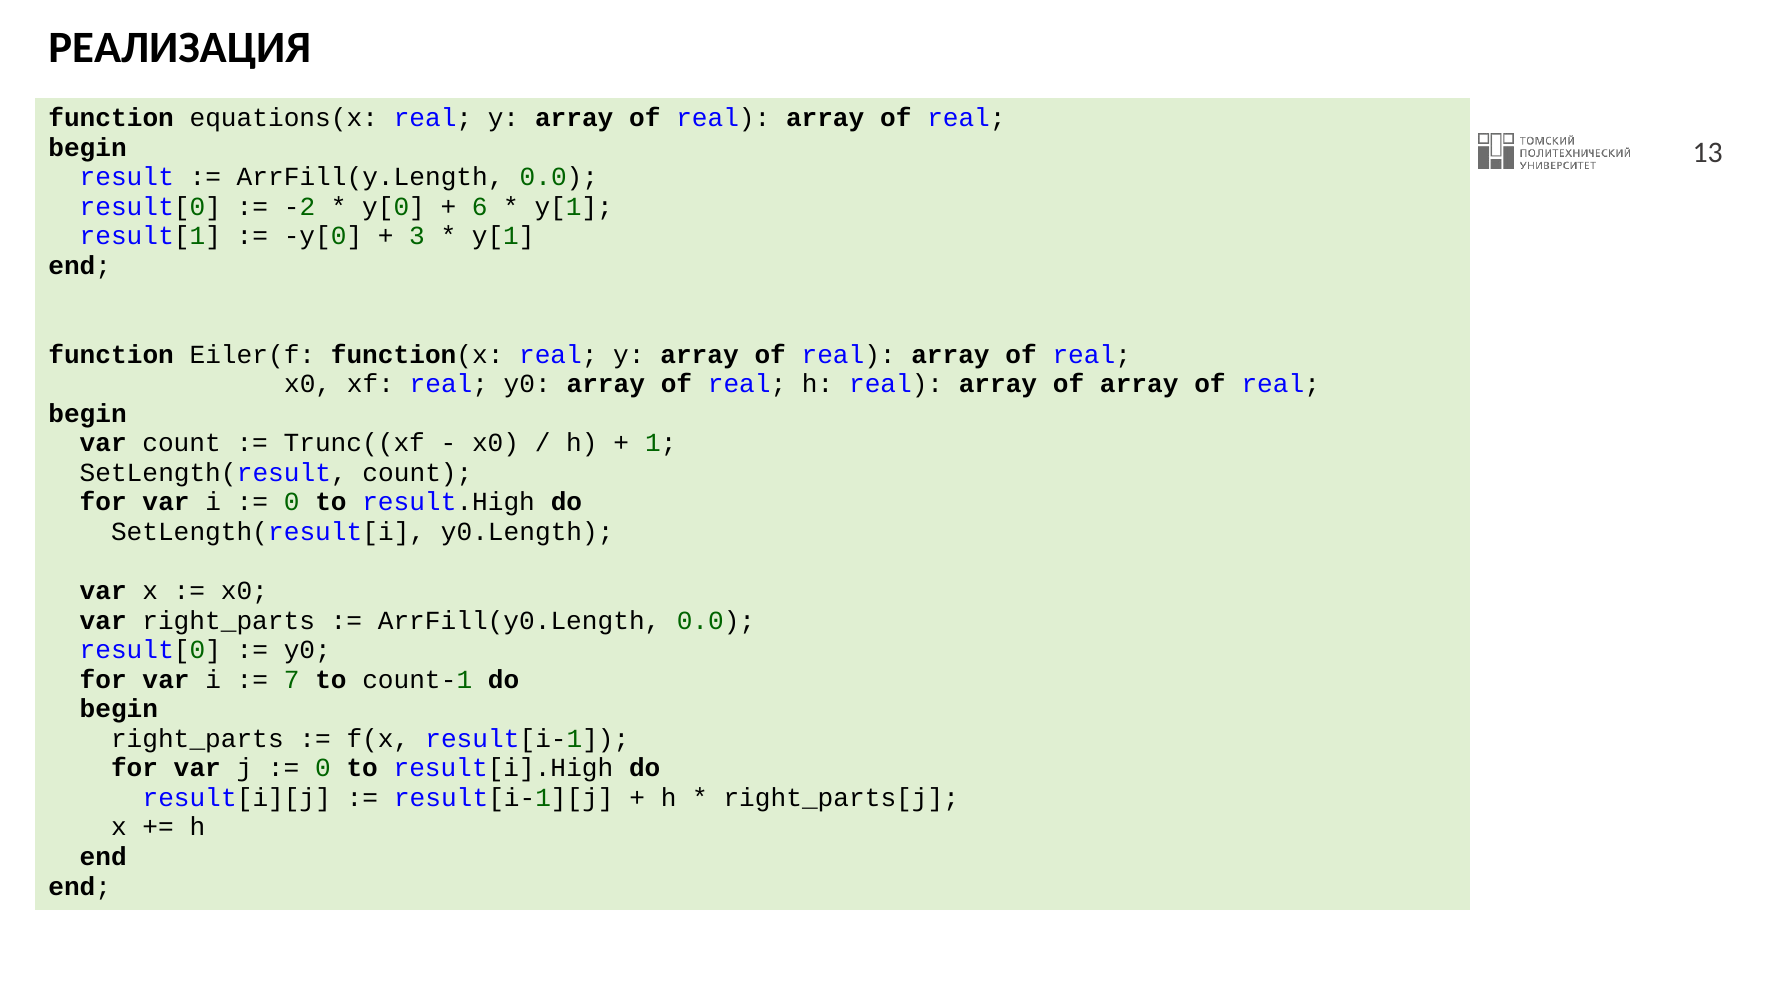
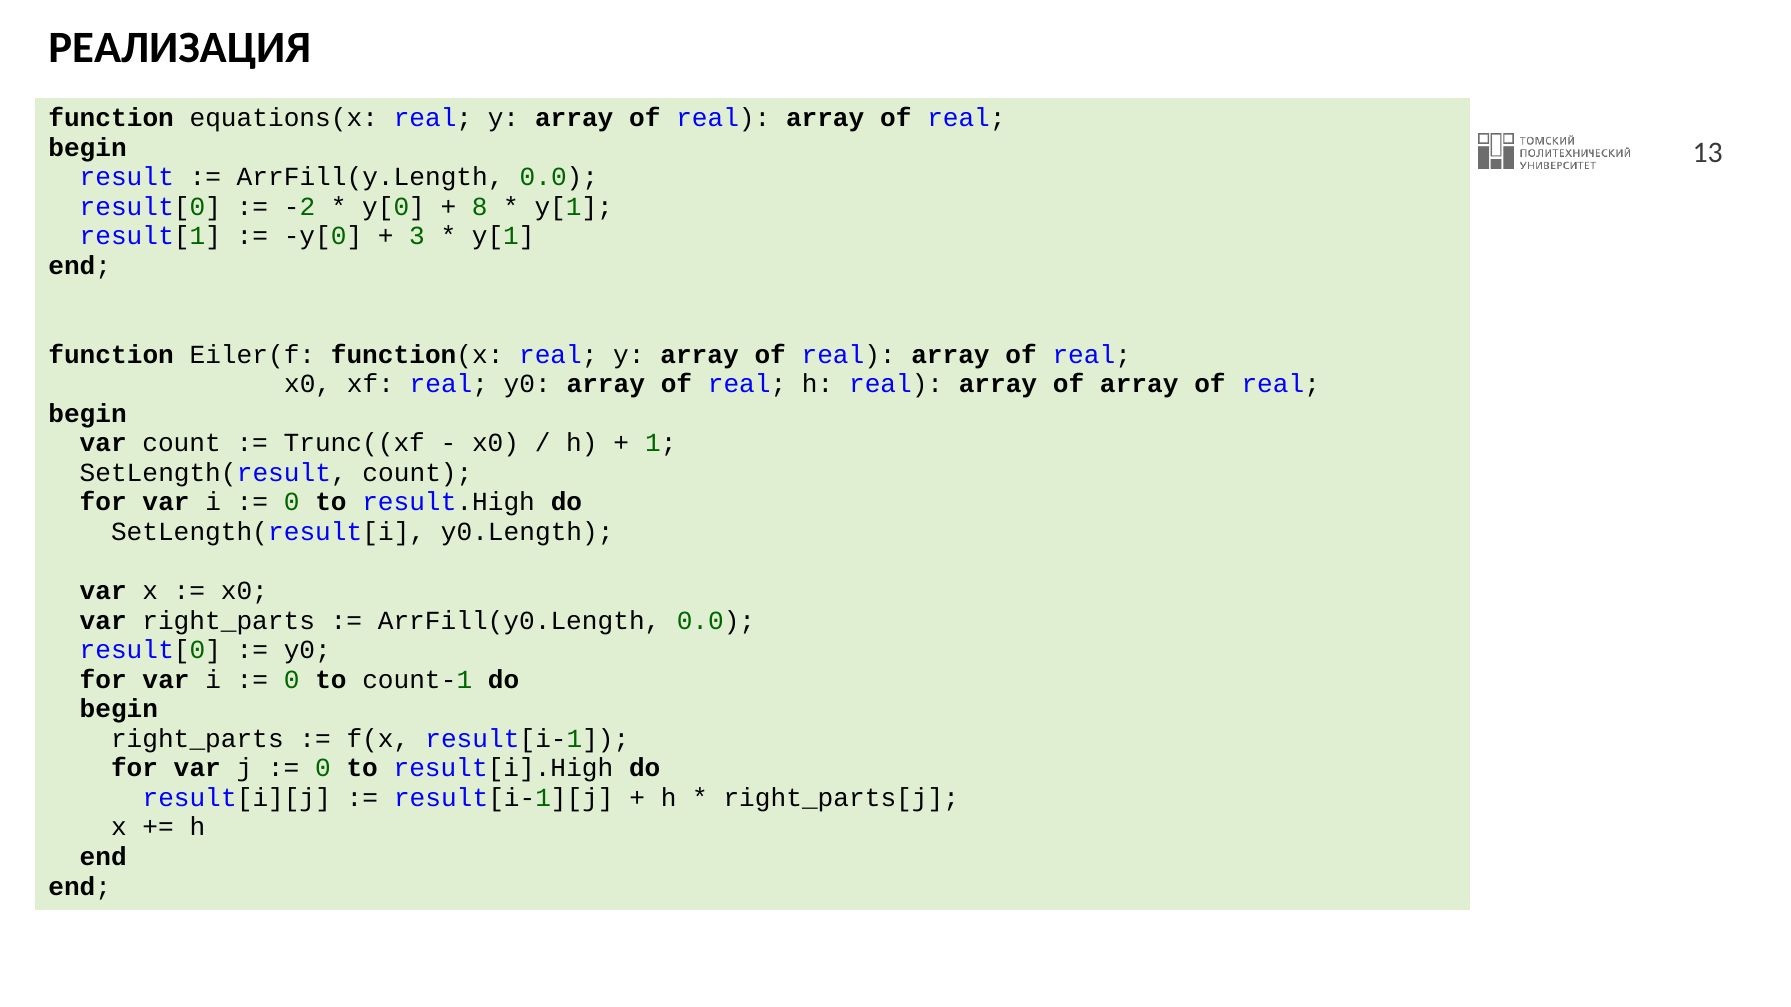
6: 6 -> 8 (480, 207)
7: 7 -> 0 (292, 680)
